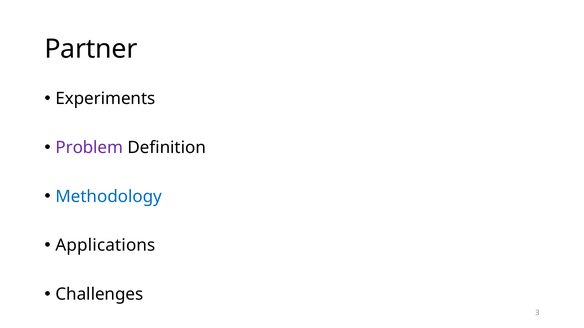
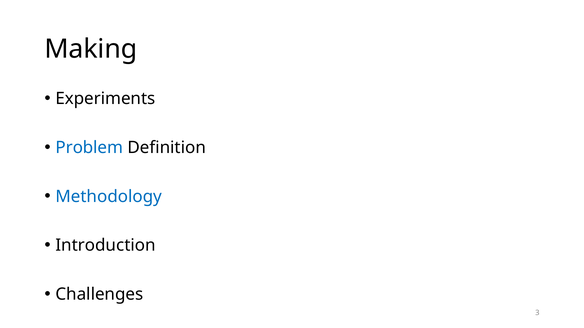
Partner: Partner -> Making (91, 49)
Problem colour: purple -> blue (89, 148)
Applications: Applications -> Introduction (106, 246)
